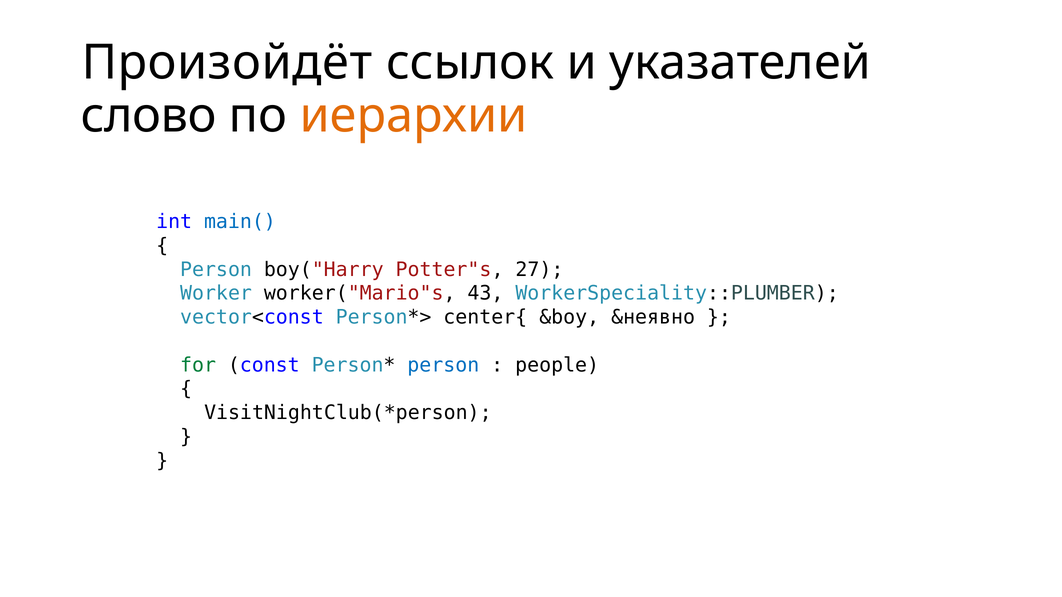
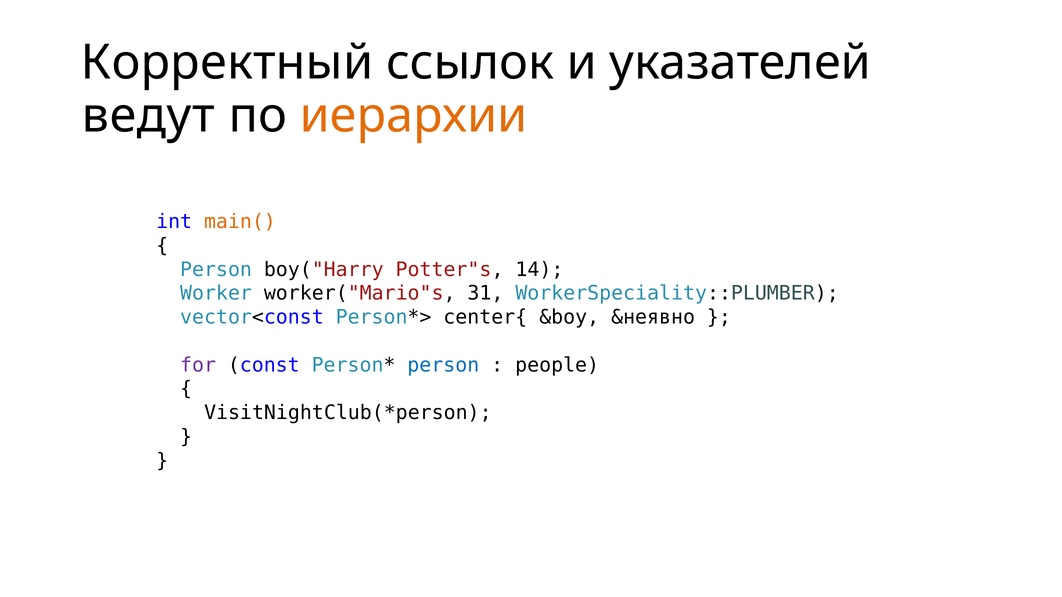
Произойдёт: Произойдёт -> Корректный (227, 63)
слово: слово -> ведут (148, 116)
main( colour: blue -> orange (240, 222)
27: 27 -> 14 (539, 270)
43: 43 -> 31 (485, 294)
for colour: green -> purple (198, 365)
